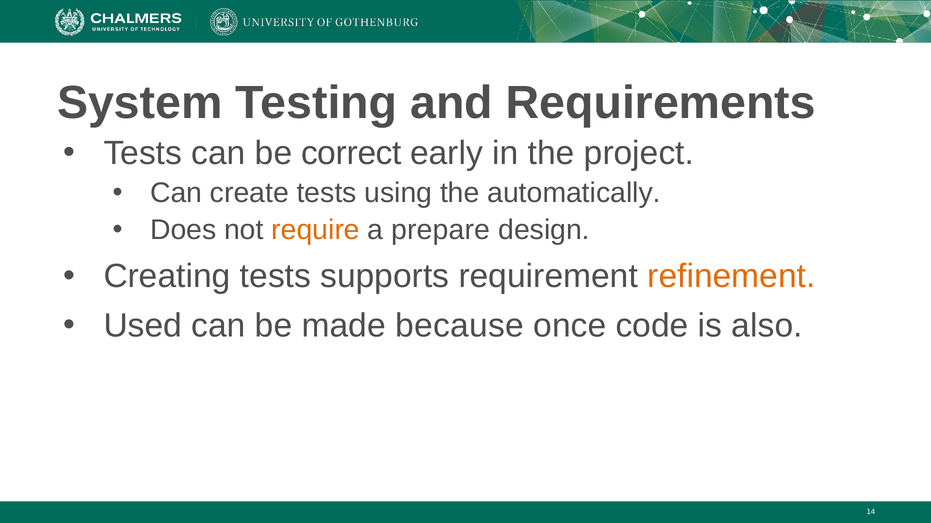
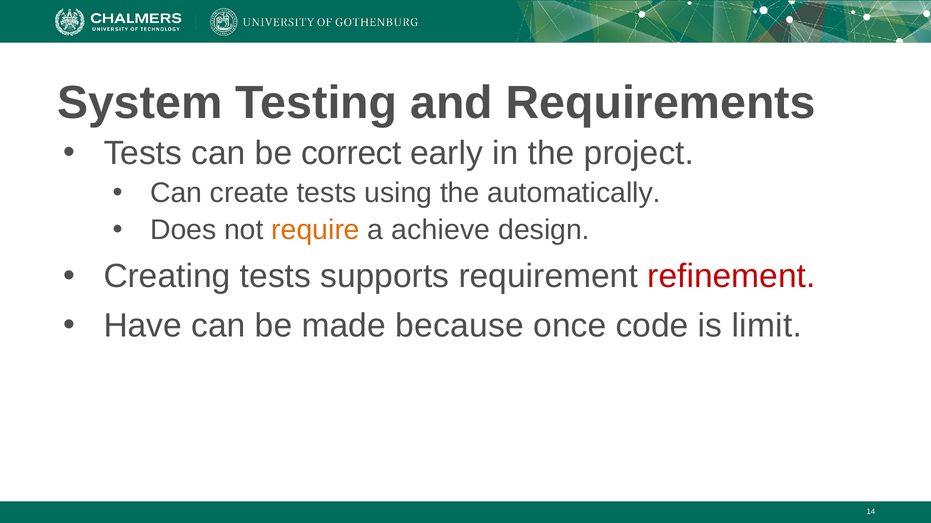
prepare: prepare -> achieve (441, 230)
refinement colour: orange -> red (731, 277)
Used: Used -> Have (143, 326)
also: also -> limit (767, 326)
